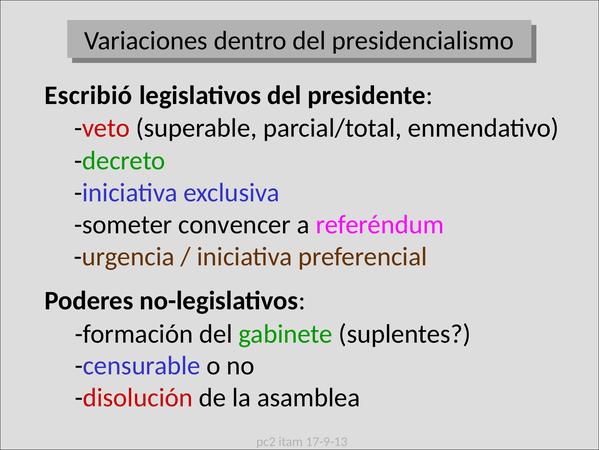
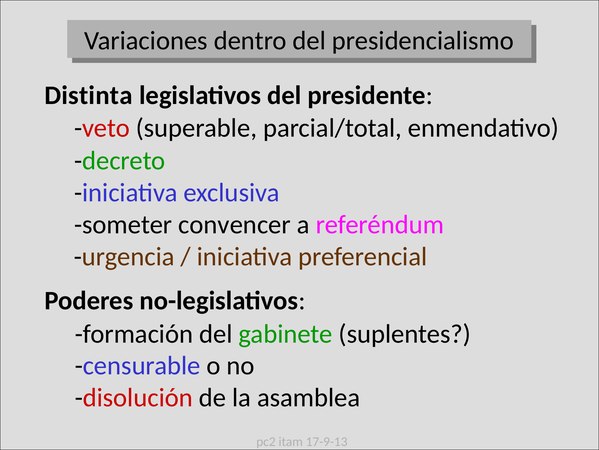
Escribió: Escribió -> Distinta (88, 95)
